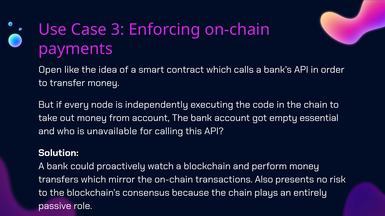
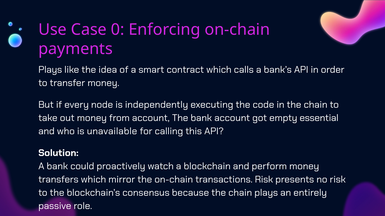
3: 3 -> 0 (118, 30)
Open: Open -> Plays (50, 70)
transactions Also: Also -> Risk (264, 180)
